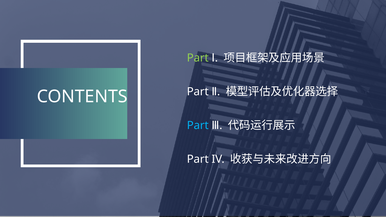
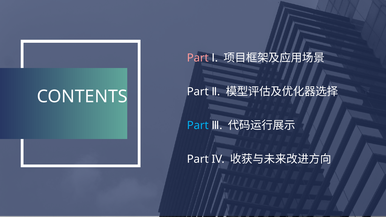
Part colour: light green -> pink (198, 58)
